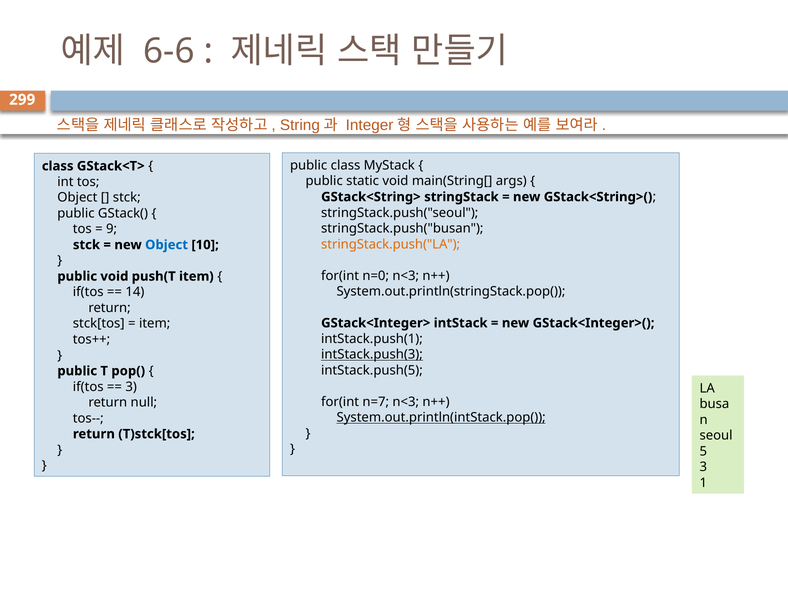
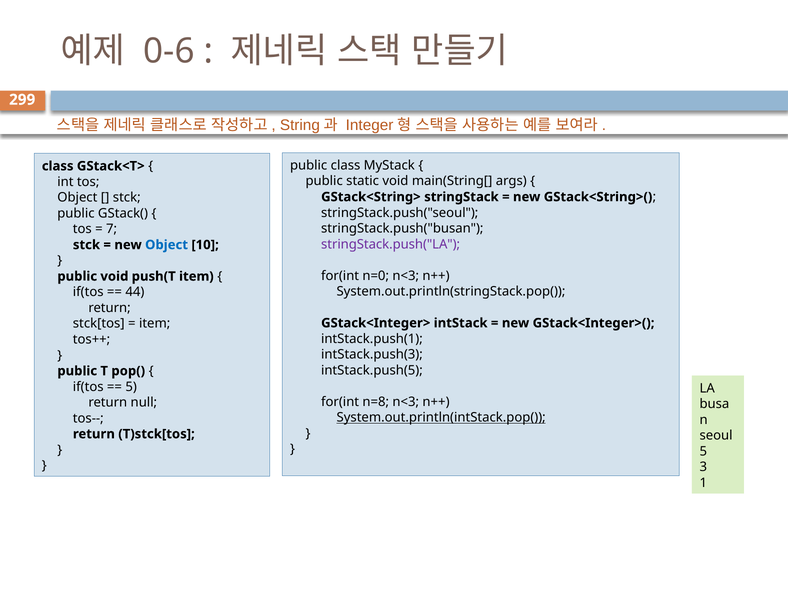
6-6: 6-6 -> 0-6 (169, 51)
9: 9 -> 7 (112, 229)
stringStack.push("LA colour: orange -> purple (391, 244)
14: 14 -> 44 (135, 292)
intStack.push(3 underline: present -> none (372, 355)
3: 3 -> 5 (131, 387)
n=7: n=7 -> n=8 (376, 402)
